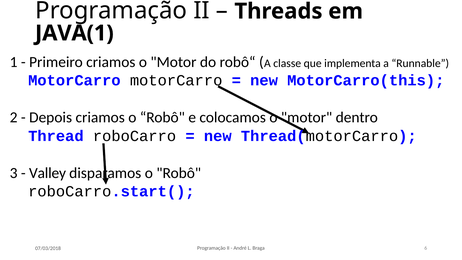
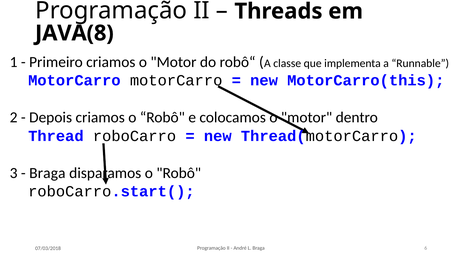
JAVA(1: JAVA(1 -> JAVA(8 (74, 33)
Valley: Valley -> Braga (47, 173)
